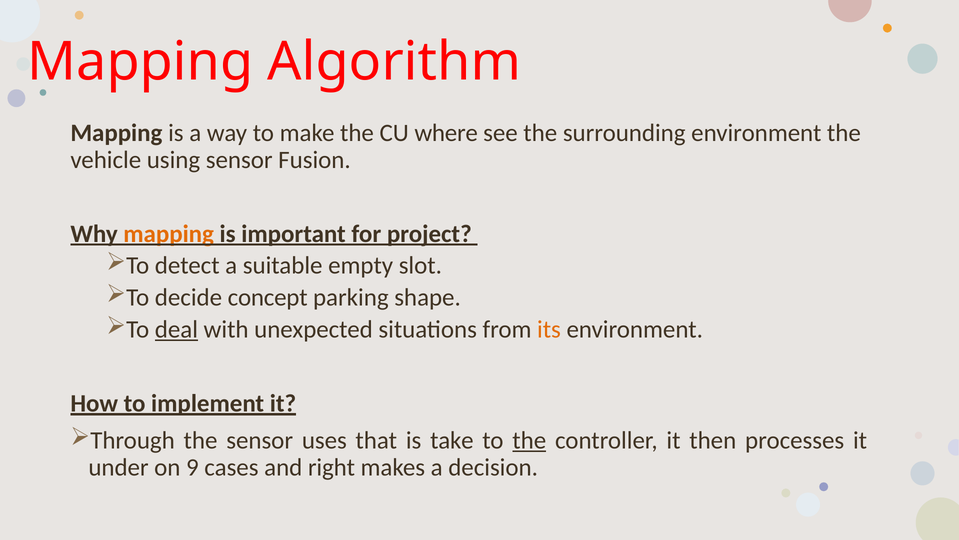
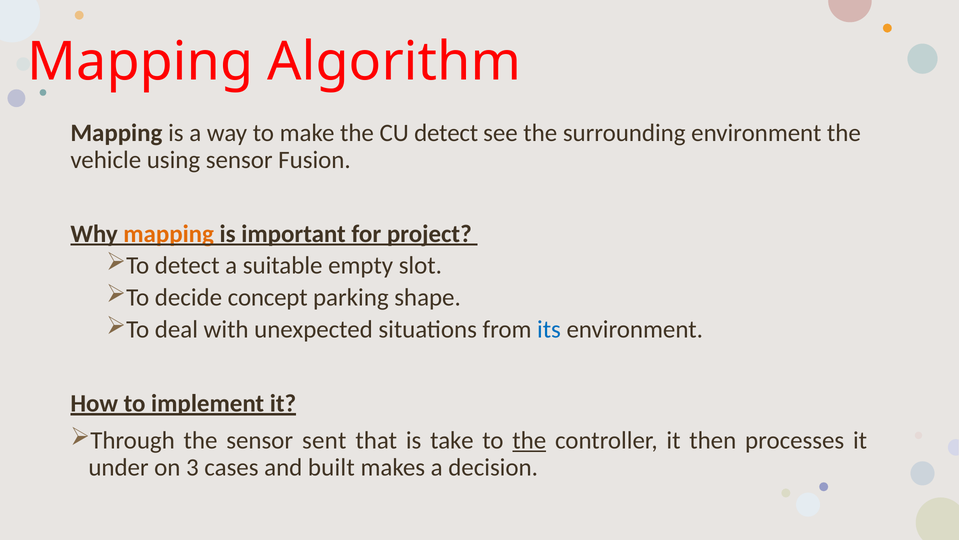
CU where: where -> detect (446, 133)
deal underline: present -> none (176, 329)
its colour: orange -> blue (549, 329)
uses: uses -> sent (324, 440)
9: 9 -> 3 (192, 467)
right: right -> built (331, 467)
